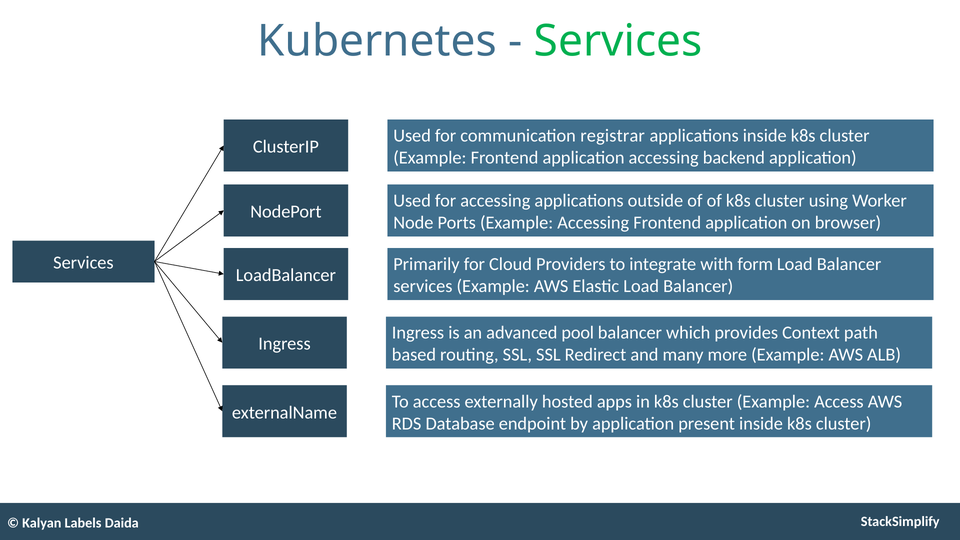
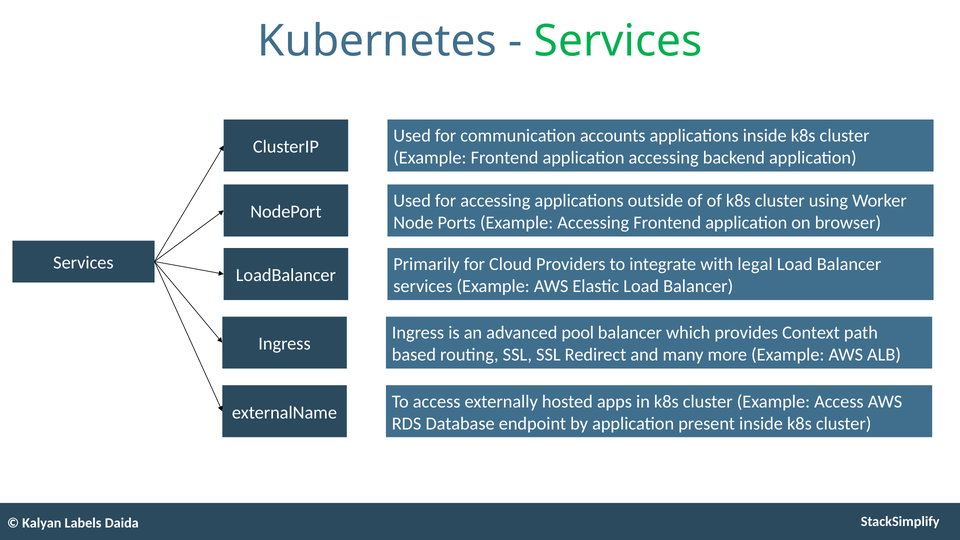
registrar: registrar -> accounts (613, 136)
form: form -> legal (755, 264)
